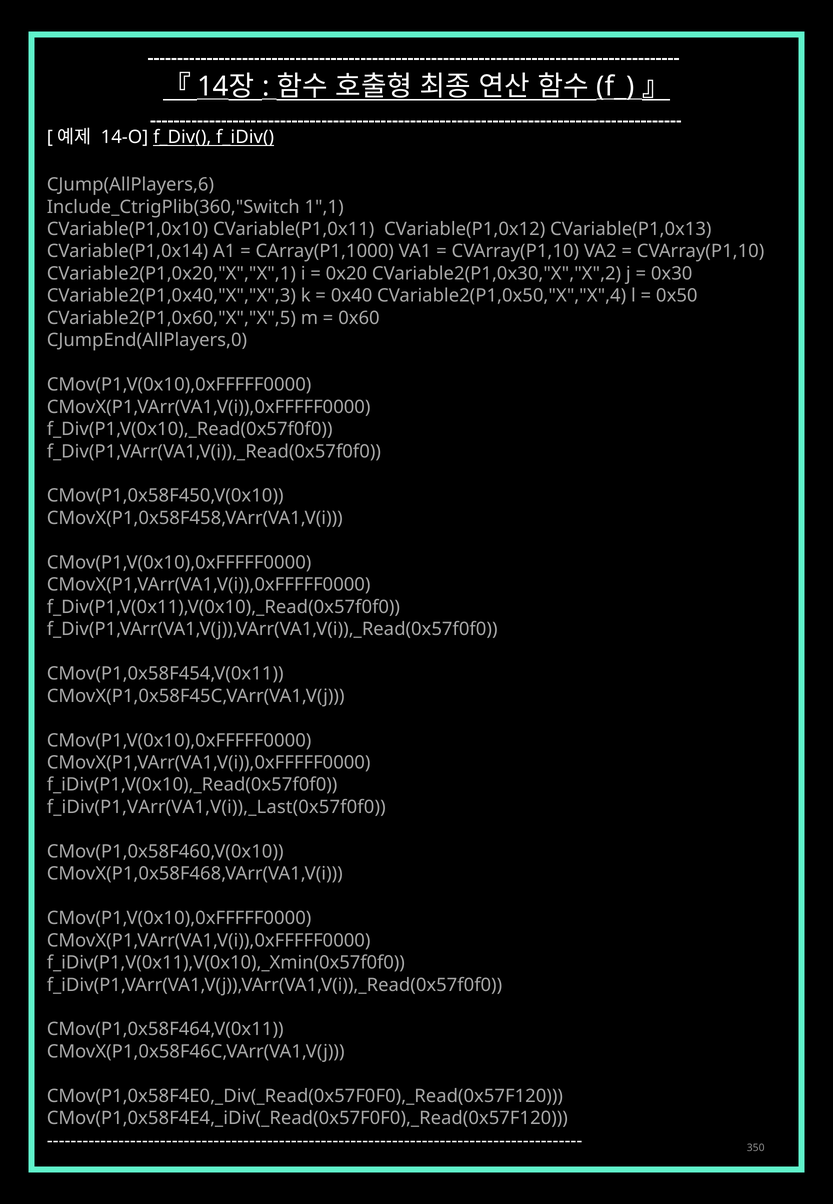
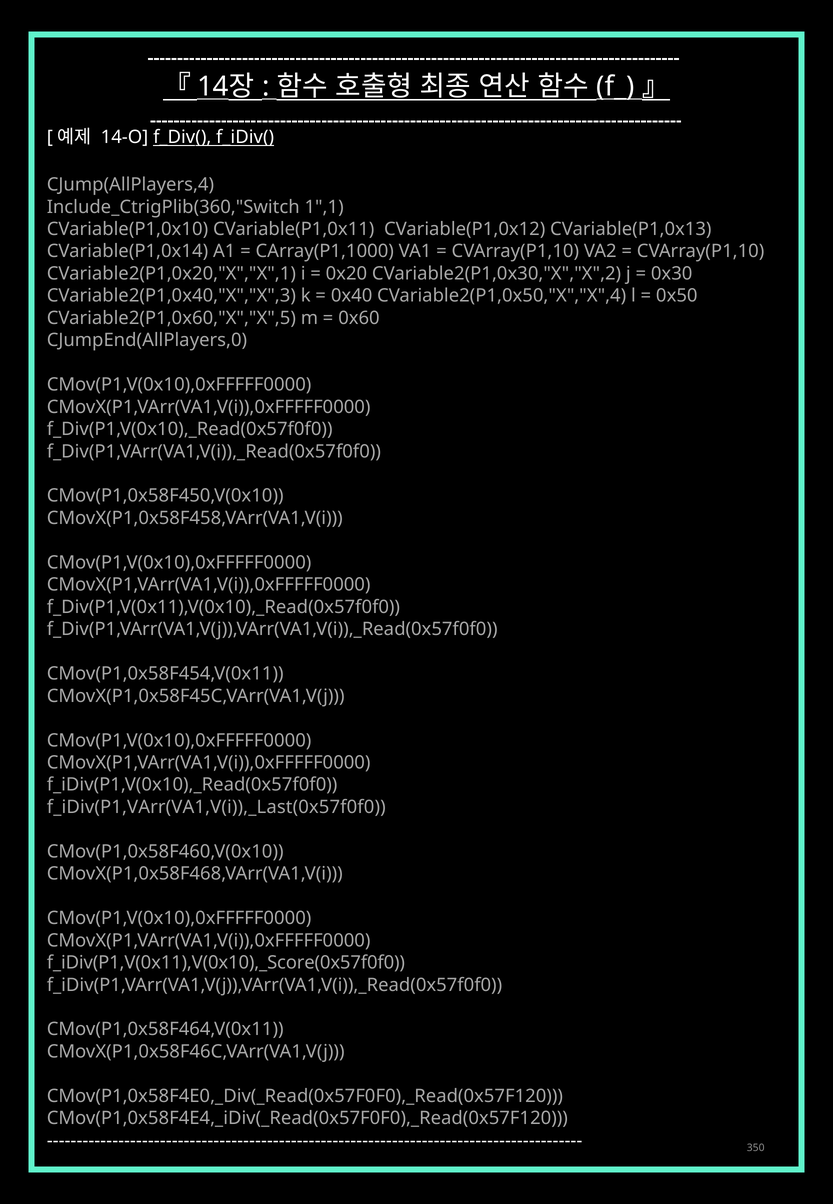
CJump(AllPlayers,6: CJump(AllPlayers,6 -> CJump(AllPlayers,4 (130, 185)
f_iDiv(P1,V(0x11),V(0x10),_Xmin(0x57f0f0: f_iDiv(P1,V(0x11),V(0x10),_Xmin(0x57f0f0 -> f_iDiv(P1,V(0x11),V(0x10),_Score(0x57f0f0 (226, 962)
